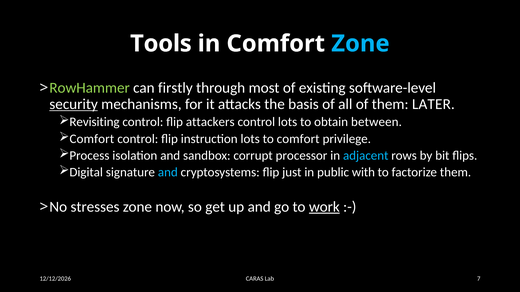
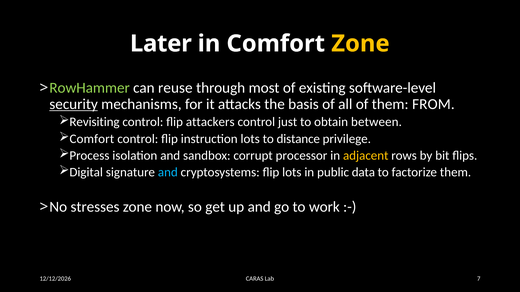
Tools: Tools -> Later (161, 44)
Zone colour: light blue -> yellow (360, 44)
firstly: firstly -> reuse (175, 88)
LATER: LATER -> FROM (433, 104)
control lots: lots -> just (288, 122)
to comfort: comfort -> distance (298, 139)
adjacent colour: light blue -> yellow (366, 156)
flip just: just -> lots (292, 172)
with: with -> data (363, 172)
work underline: present -> none (324, 207)
